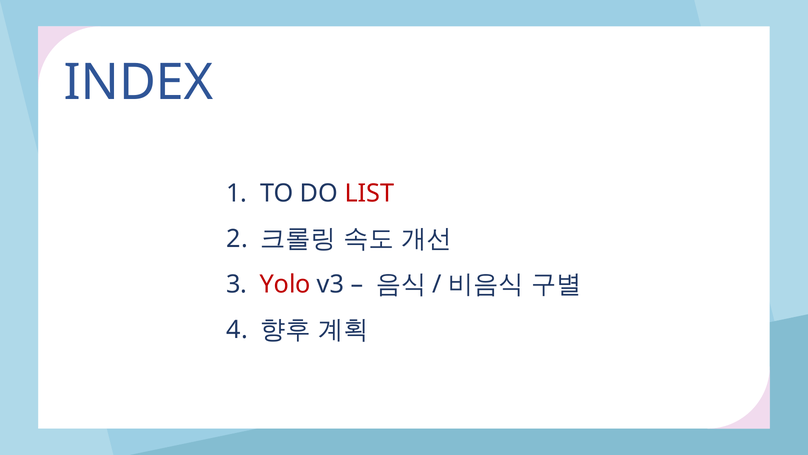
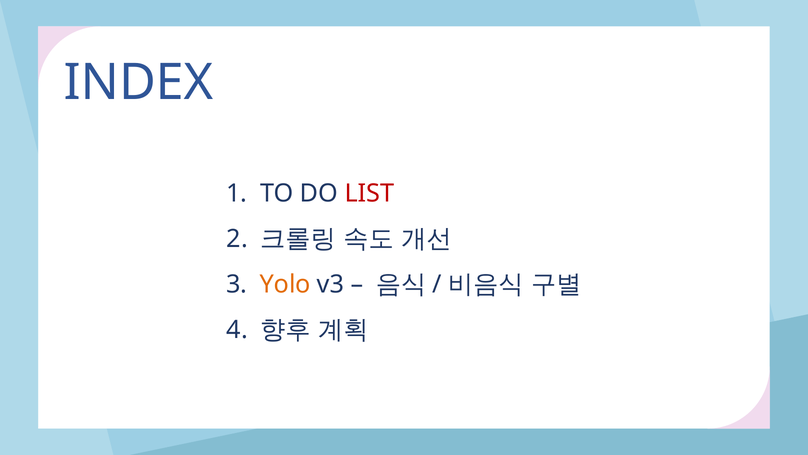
Yolo colour: red -> orange (285, 284)
